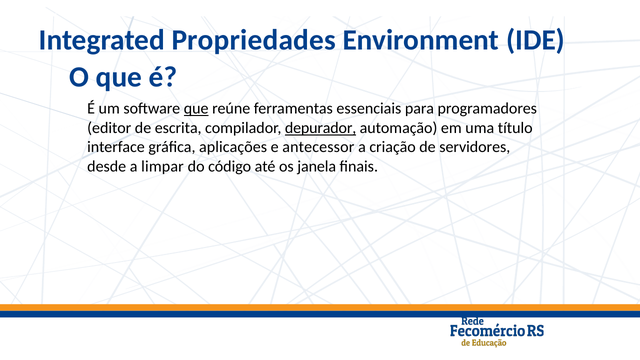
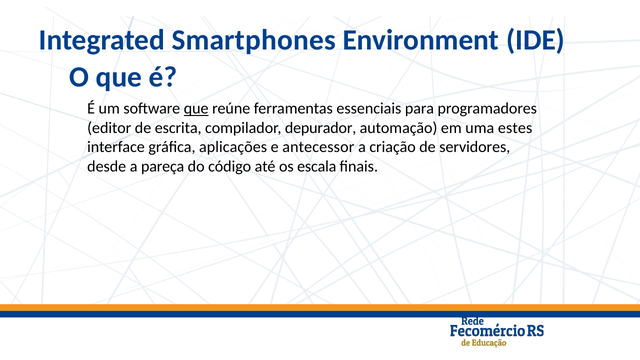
Propriedades: Propriedades -> Smartphones (254, 40)
depurador underline: present -> none (321, 128)
título: título -> estes (515, 128)
limpar: limpar -> pareça (163, 166)
janela: janela -> escala (317, 166)
